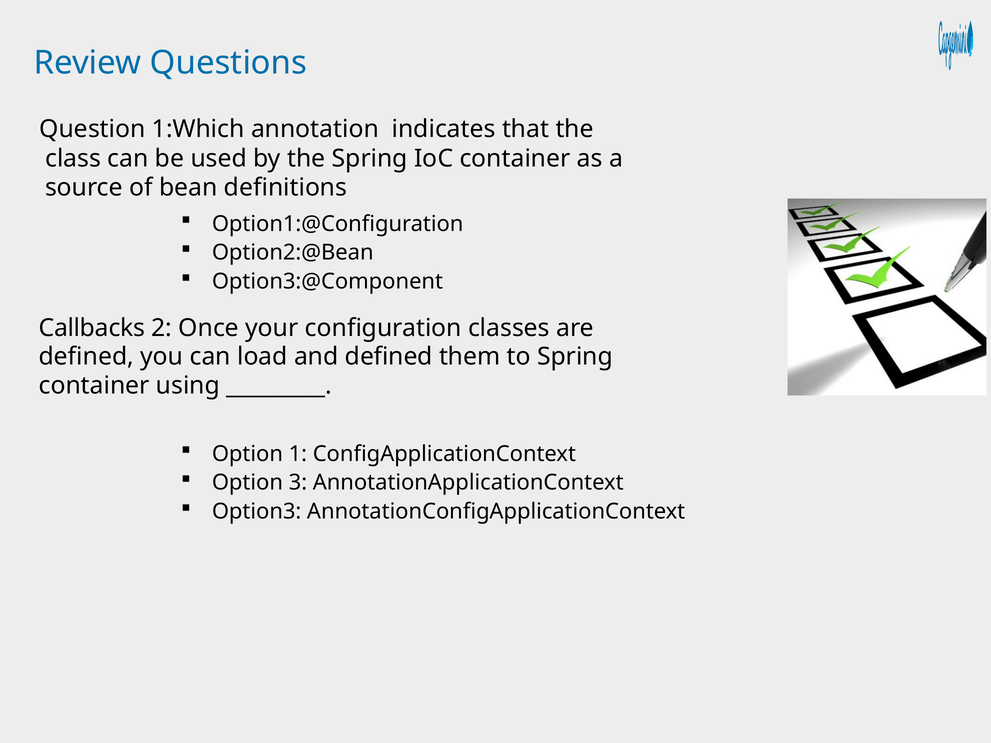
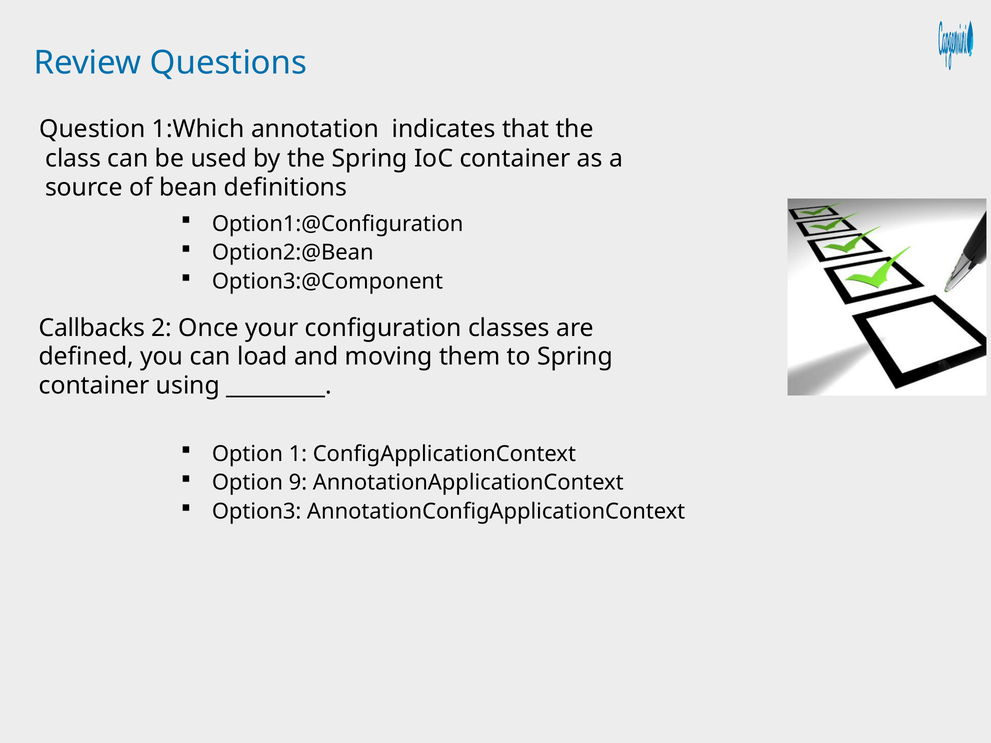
and defined: defined -> moving (389, 357)
3: 3 -> 9 (298, 483)
